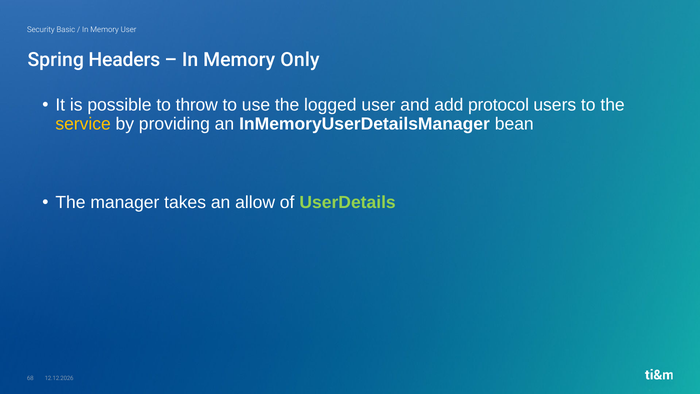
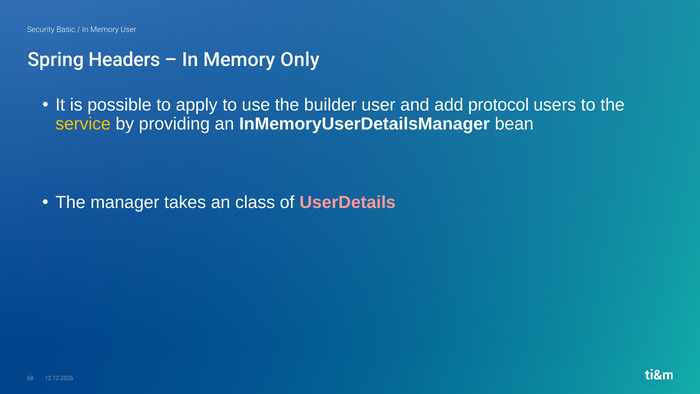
throw: throw -> apply (197, 105)
logged: logged -> builder (330, 105)
allow: allow -> class (255, 202)
UserDetails colour: light green -> pink (348, 202)
